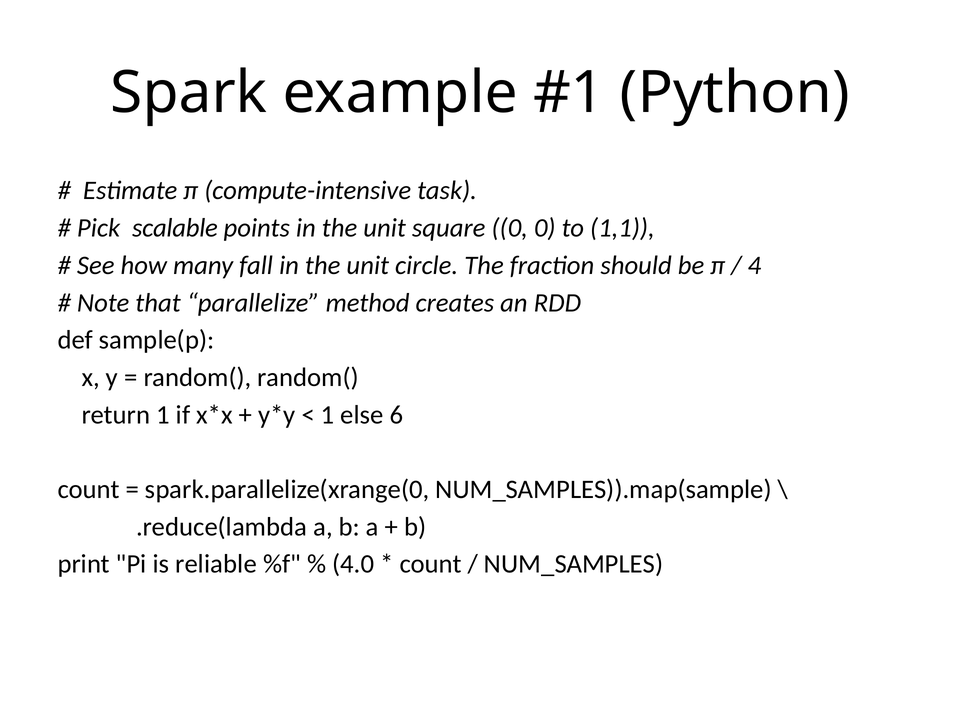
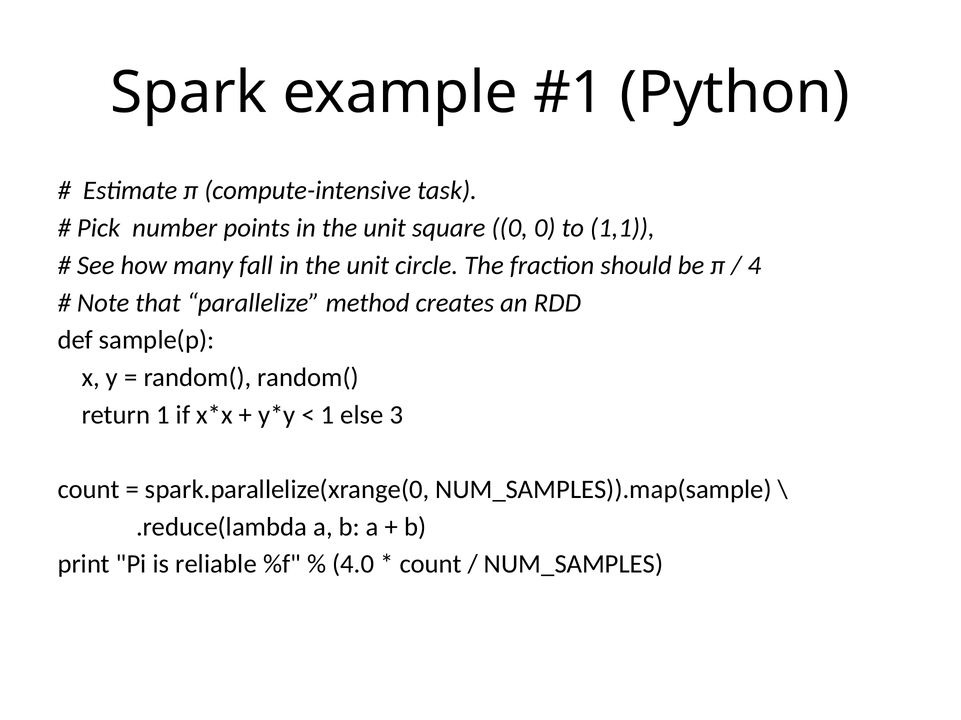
scalable: scalable -> number (175, 228)
6: 6 -> 3 (396, 415)
